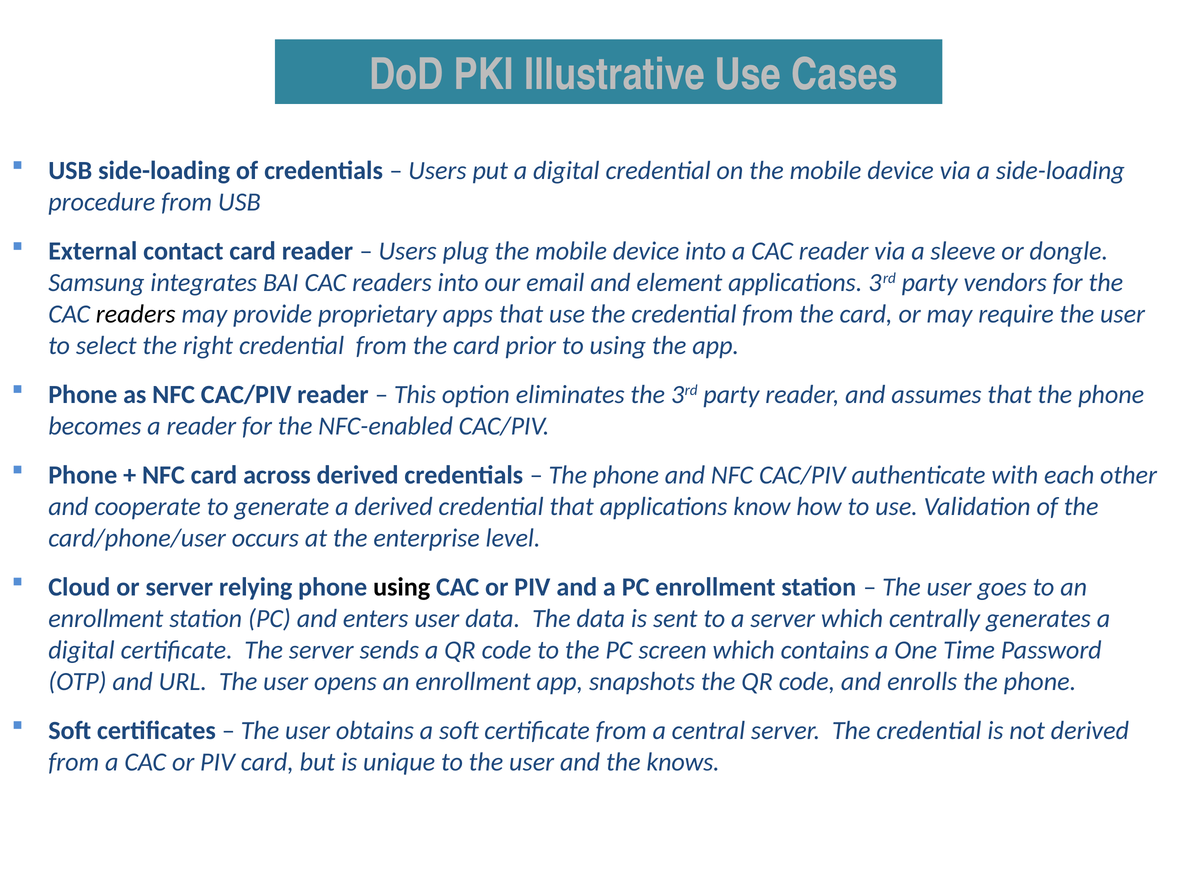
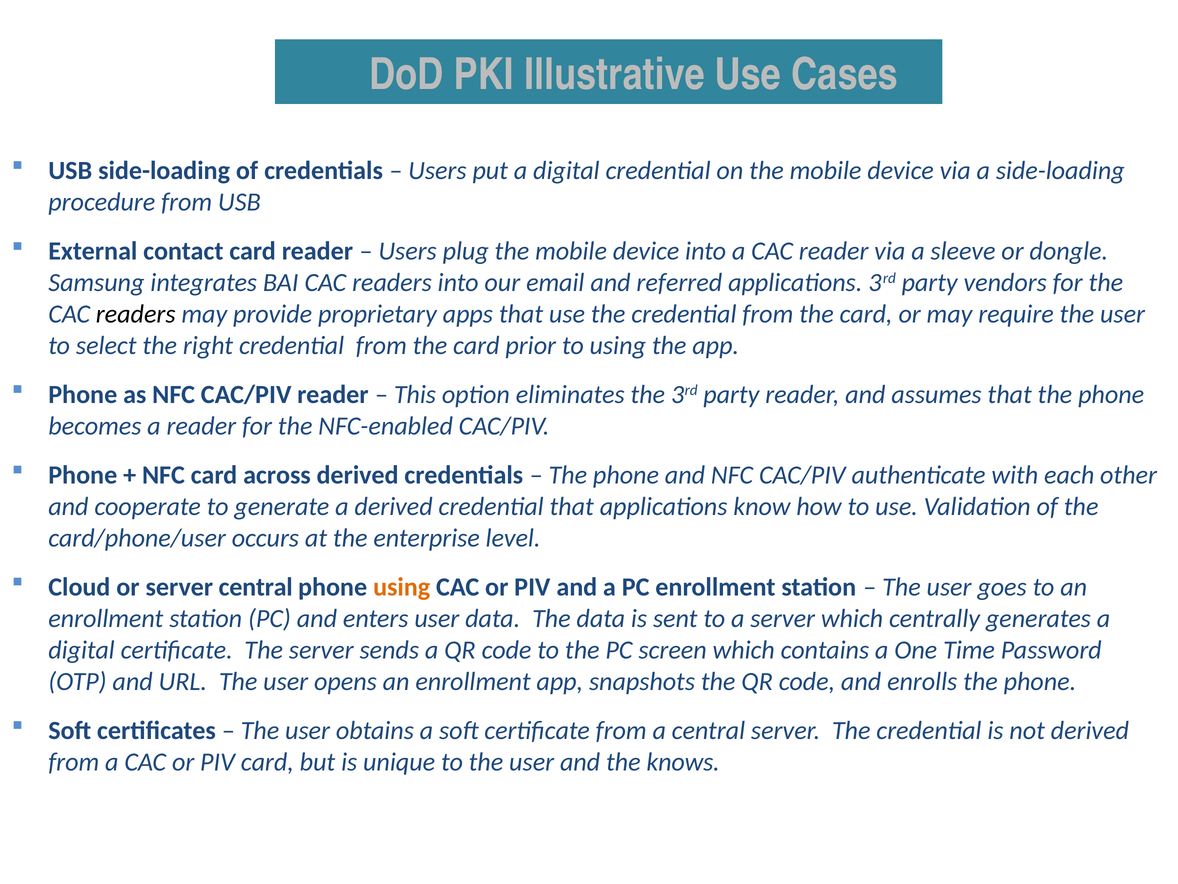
element: element -> referred (679, 282)
server relying: relying -> central (256, 587)
using colour: black -> orange (402, 587)
